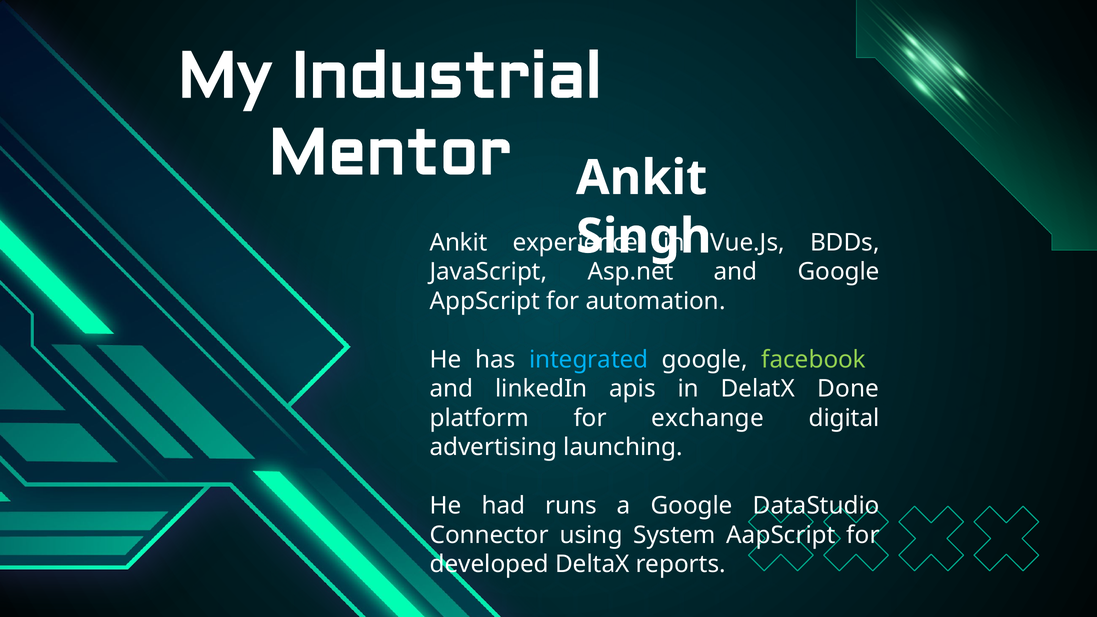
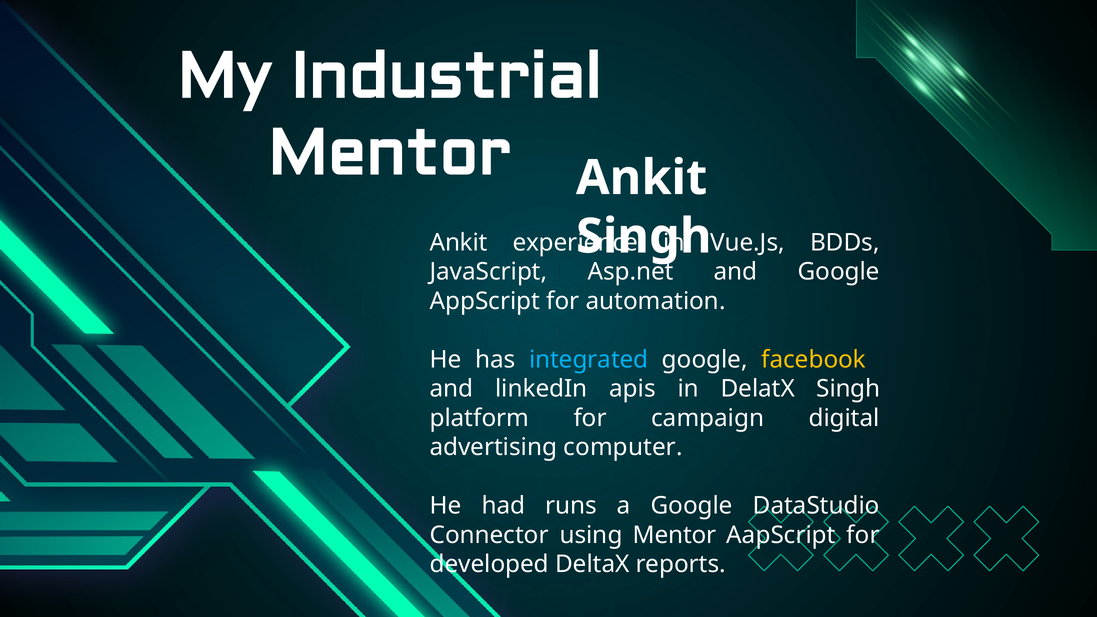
facebook colour: light green -> yellow (814, 360)
DelatX Done: Done -> Singh (848, 389)
exchange: exchange -> campaign (708, 418)
launching: launching -> computer (623, 447)
using System: System -> Mentor (675, 535)
